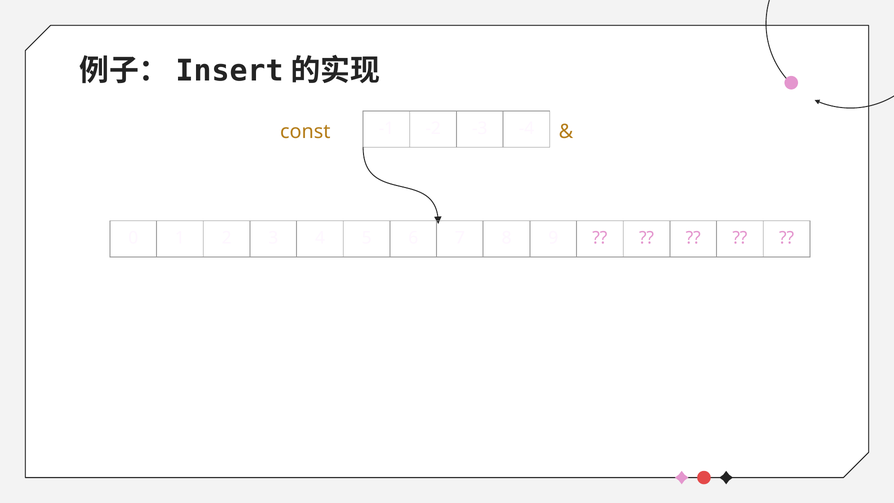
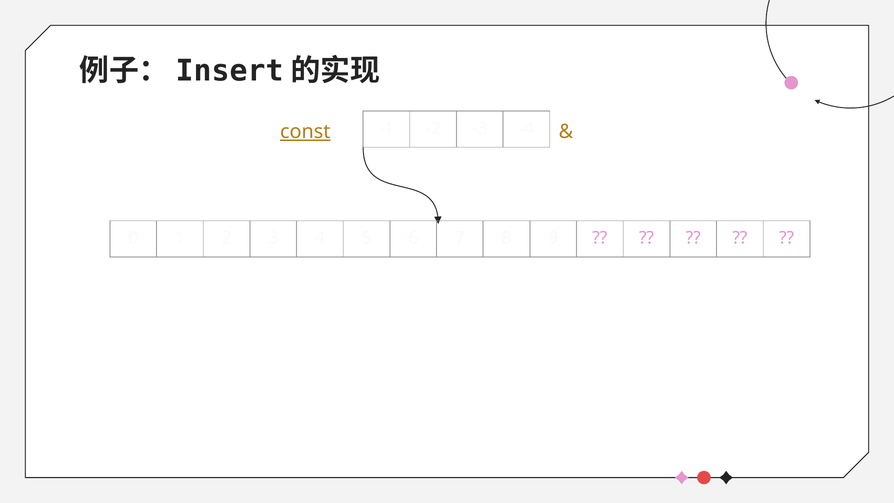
const underline: none -> present (305, 132)
